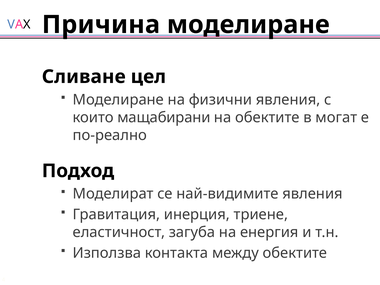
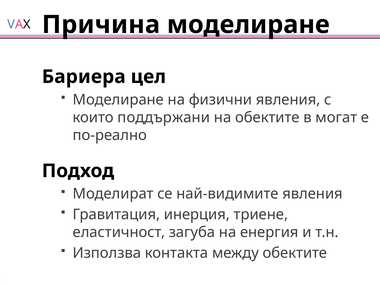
Сливане: Сливане -> Бариера (84, 77)
мащабирани: мащабирани -> поддържани (164, 117)
